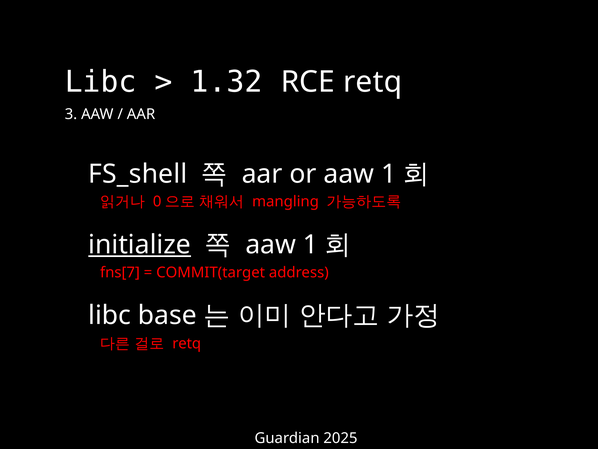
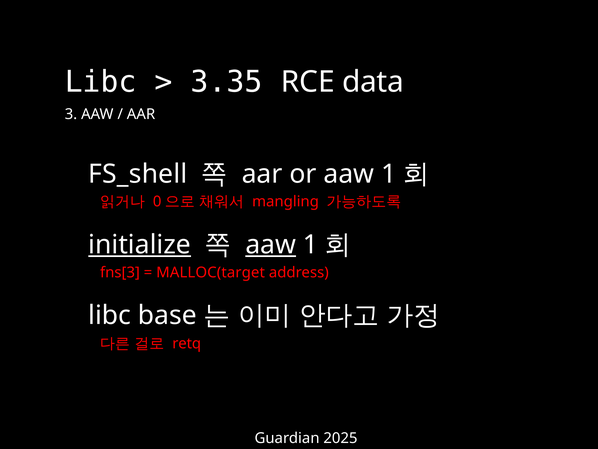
1.32: 1.32 -> 3.35 (227, 82)
RCE retq: retq -> data (373, 82)
aaw underline: none -> present (271, 244)
fns[7: fns[7 -> fns[3 (120, 272)
COMMIT(target: COMMIT(target -> MALLOC(target (211, 272)
